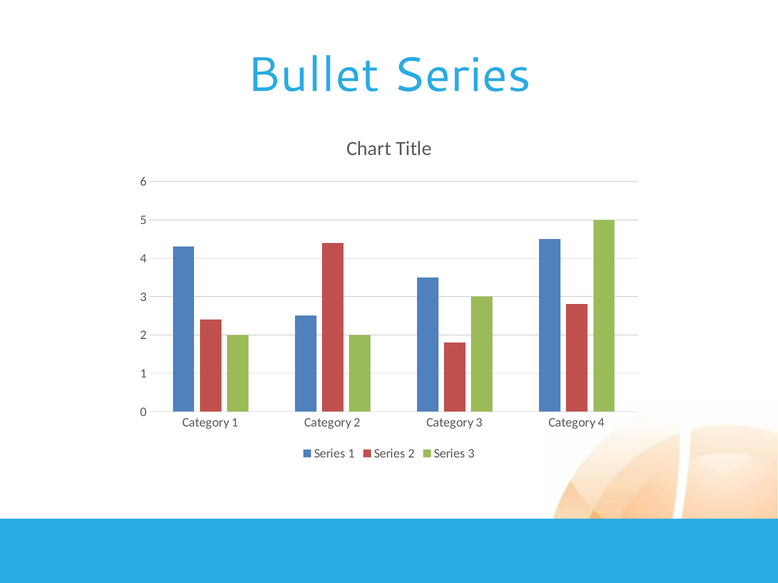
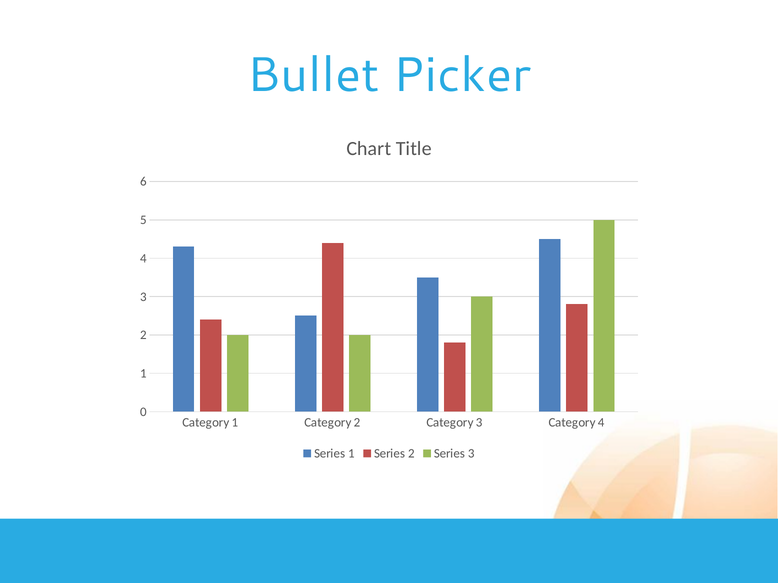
Bullet Series: Series -> Picker (462, 75)
